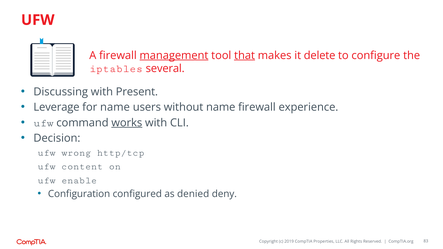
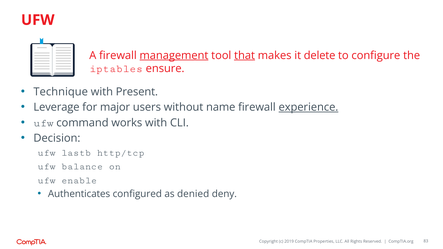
several: several -> ensure (165, 69)
Discussing: Discussing -> Technique (61, 92)
for name: name -> major (115, 107)
experience underline: none -> present (308, 107)
works underline: present -> none (127, 123)
wrong: wrong -> lastb (76, 153)
content: content -> balance (82, 167)
Configuration: Configuration -> Authenticates (79, 194)
